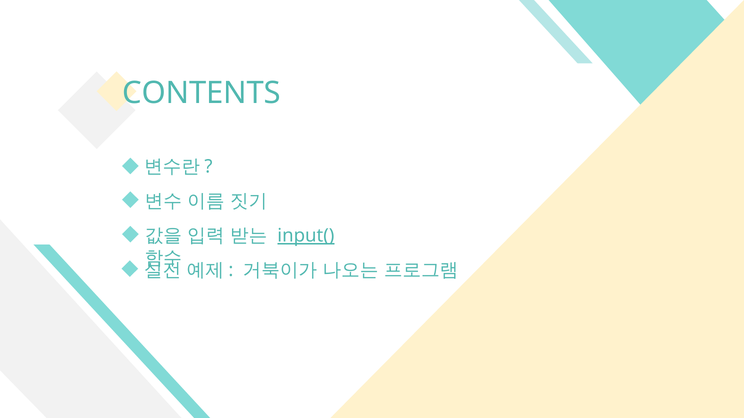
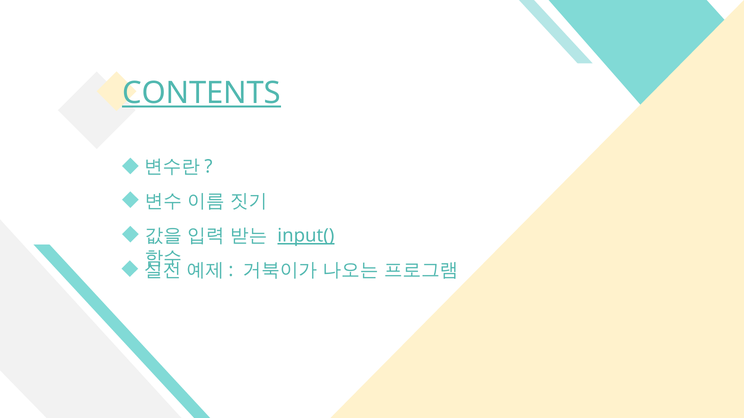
CONTENTS underline: none -> present (202, 93)
